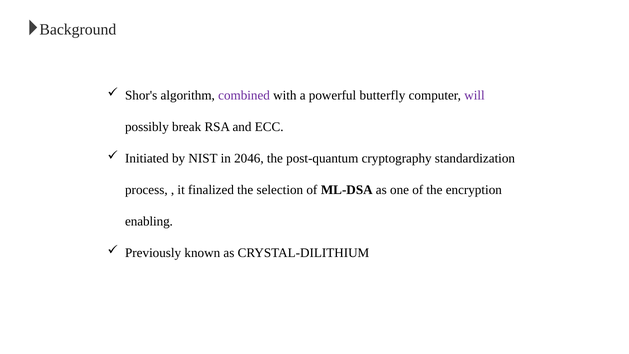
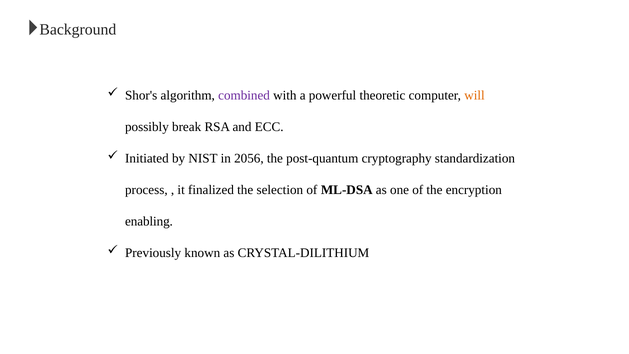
butterfly: butterfly -> theoretic (382, 95)
will colour: purple -> orange (474, 95)
2046: 2046 -> 2056 (249, 158)
